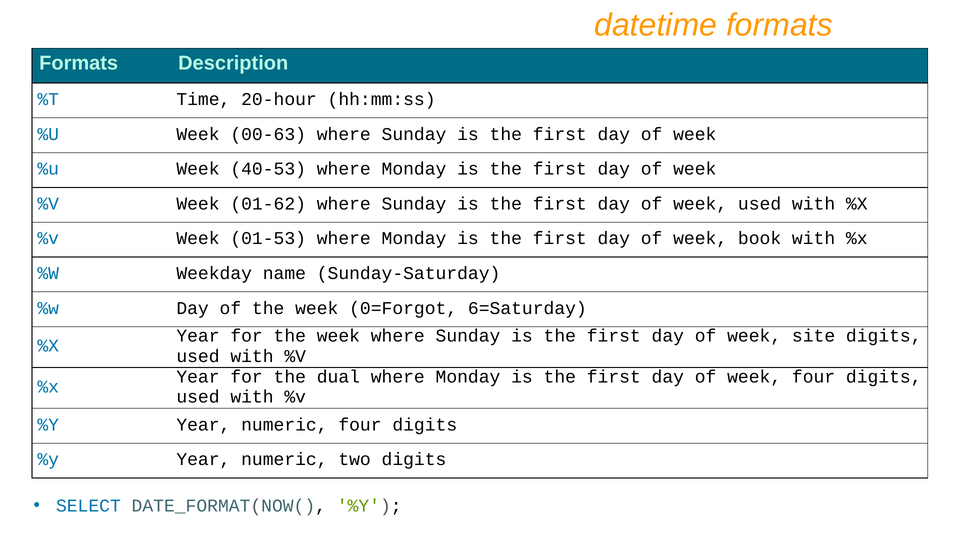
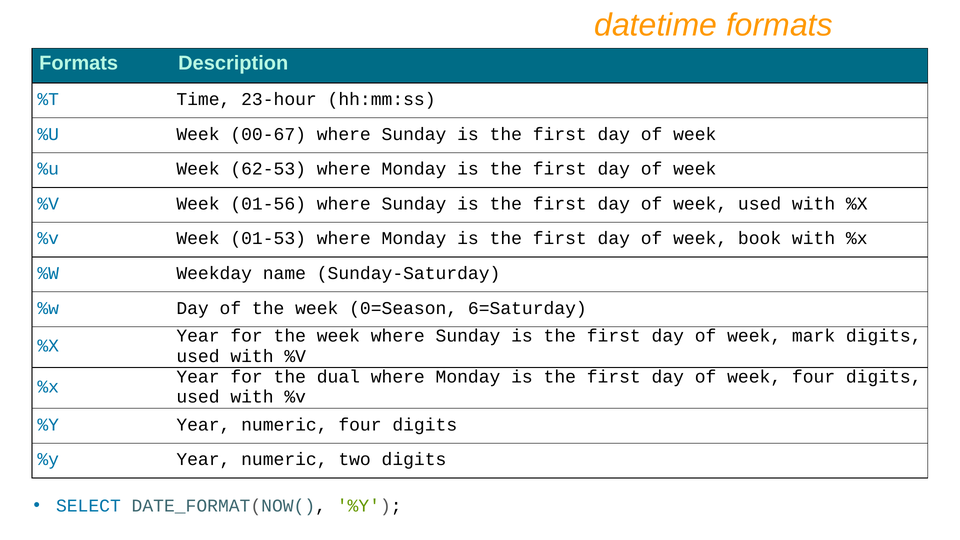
20-hour: 20-hour -> 23-hour (279, 99)
00-63: 00-63 -> 00-67 (268, 134)
40-53: 40-53 -> 62-53 (268, 169)
01-62: 01-62 -> 01-56 (268, 204)
0=Forgot: 0=Forgot -> 0=Season (403, 308)
site: site -> mark (814, 336)
